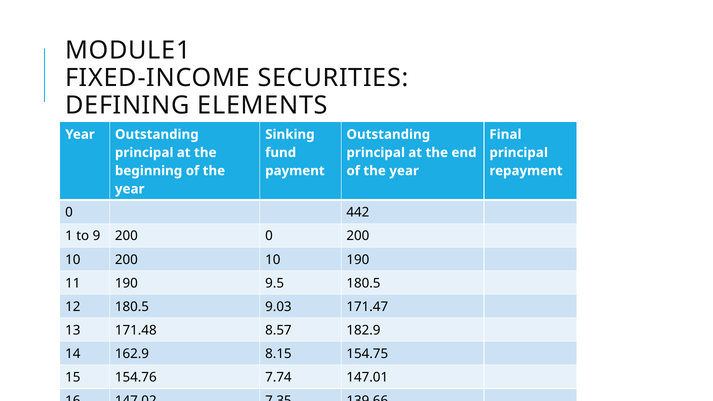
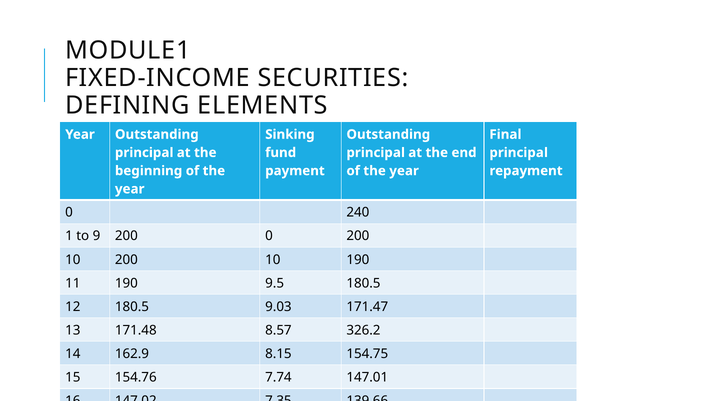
442: 442 -> 240 (358, 213)
182.9: 182.9 -> 326.2 (363, 330)
